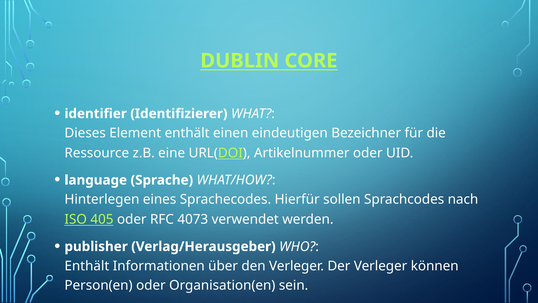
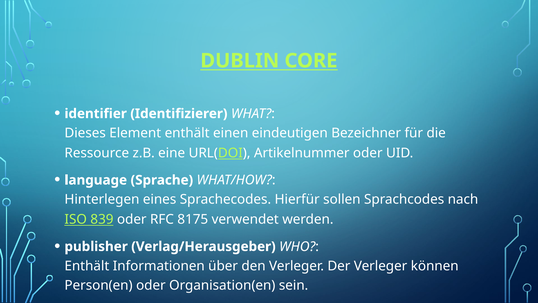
405: 405 -> 839 (102, 219)
4073: 4073 -> 8175 (193, 219)
